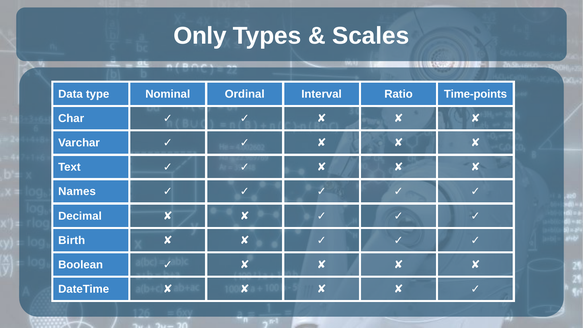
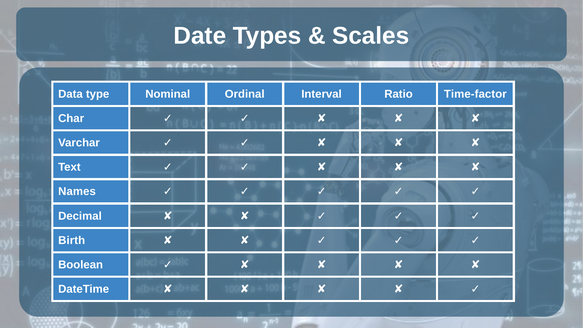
Only: Only -> Date (200, 36)
Time-points: Time-points -> Time-factor (475, 94)
